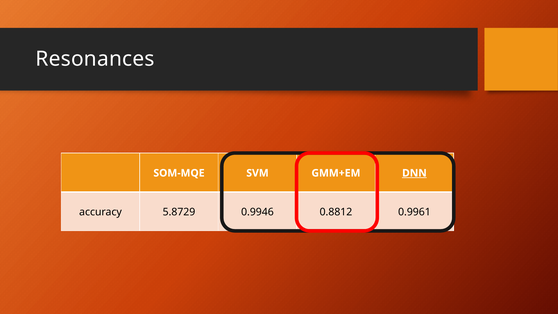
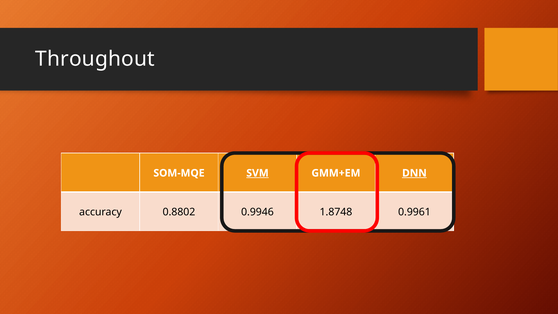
Resonances: Resonances -> Throughout (95, 59)
SVM underline: none -> present (257, 173)
5.8729: 5.8729 -> 0.8802 (179, 212)
0.8812: 0.8812 -> 1.8748 (336, 212)
